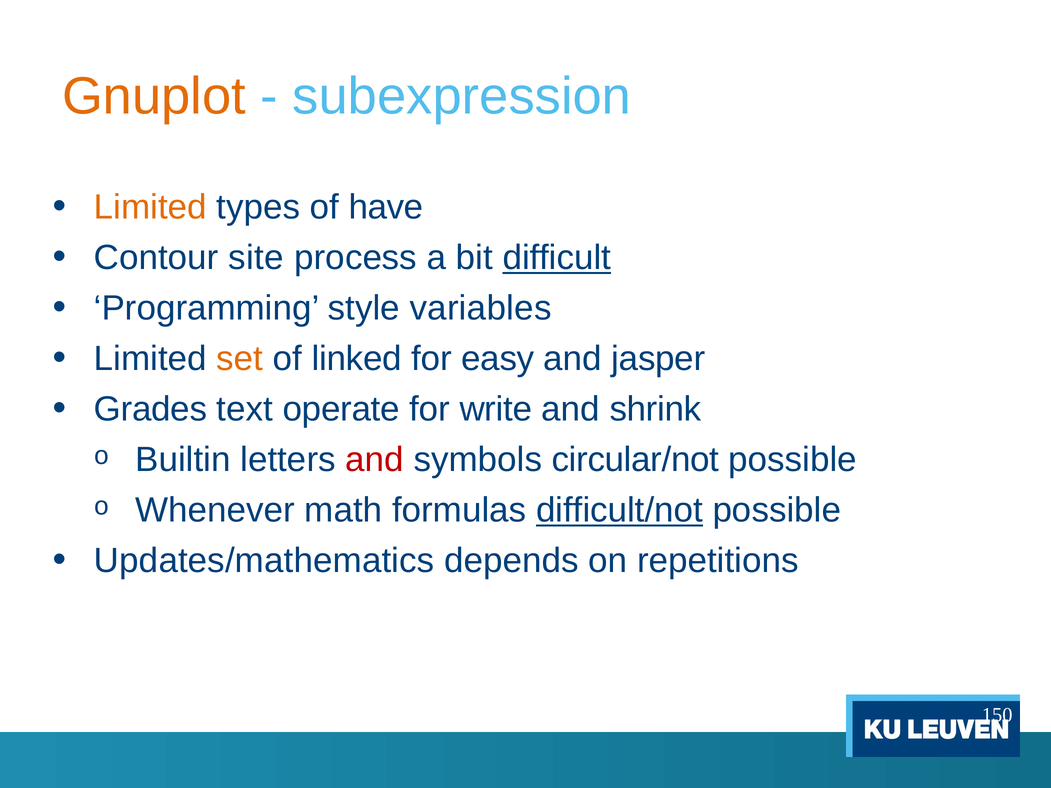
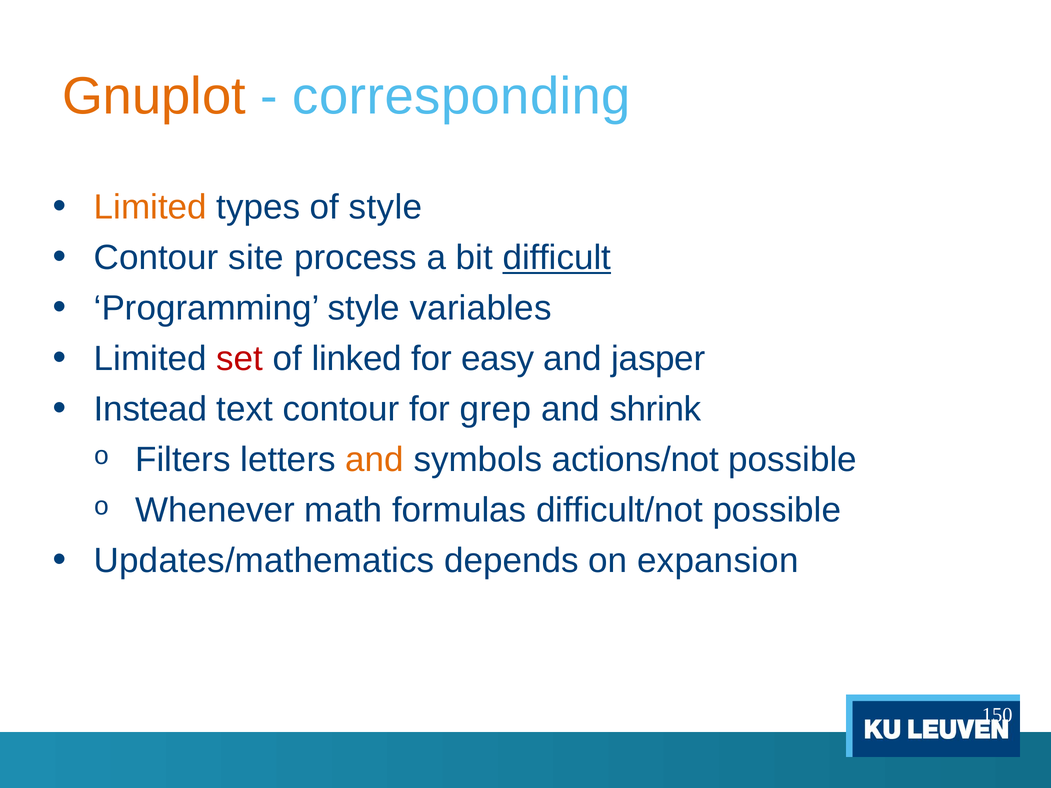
subexpression: subexpression -> corresponding (462, 96)
of have: have -> style (386, 207)
set colour: orange -> red (240, 359)
Grades: Grades -> Instead (150, 409)
text operate: operate -> contour (341, 409)
write: write -> grep (495, 409)
Builtin: Builtin -> Filters (183, 460)
and colour: red -> orange (375, 460)
circular/not: circular/not -> actions/not (635, 460)
difficult/not underline: present -> none (619, 511)
repetitions: repetitions -> expansion (718, 561)
